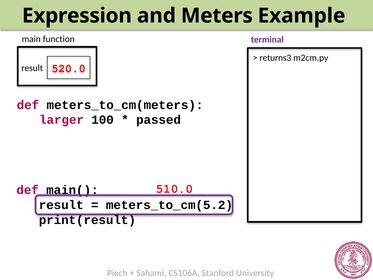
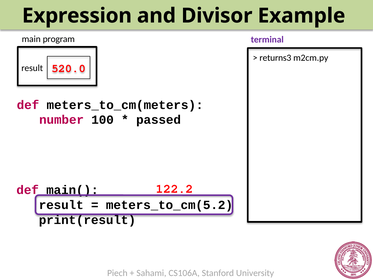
Meters: Meters -> Divisor (217, 16)
function: function -> program (59, 39)
larger: larger -> number (62, 120)
510.0: 510.0 -> 122.2 (175, 189)
